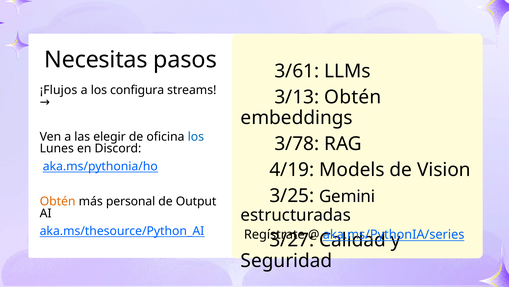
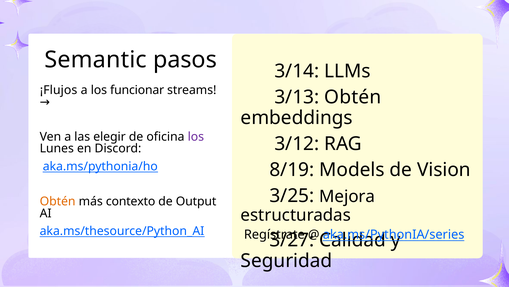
Necesitas: Necesitas -> Semantic (96, 60)
3/61: 3/61 -> 3/14 (297, 71)
configura: configura -> funcionar (137, 90)
los colour: blue -> purple (196, 136)
3/78: 3/78 -> 3/12 (297, 143)
4/19: 4/19 -> 8/19 (292, 169)
Gemini: Gemini -> Mejora (347, 196)
personal: personal -> contexto (131, 201)
